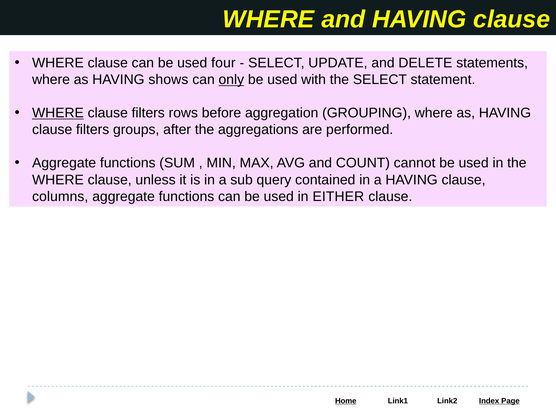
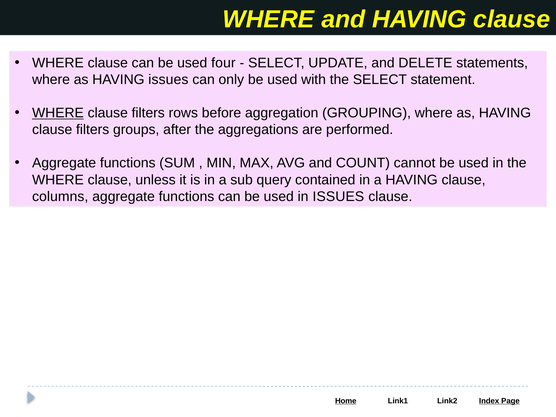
HAVING shows: shows -> issues (168, 80)
only underline: present -> none (231, 80)
in EITHER: EITHER -> ISSUES (338, 196)
